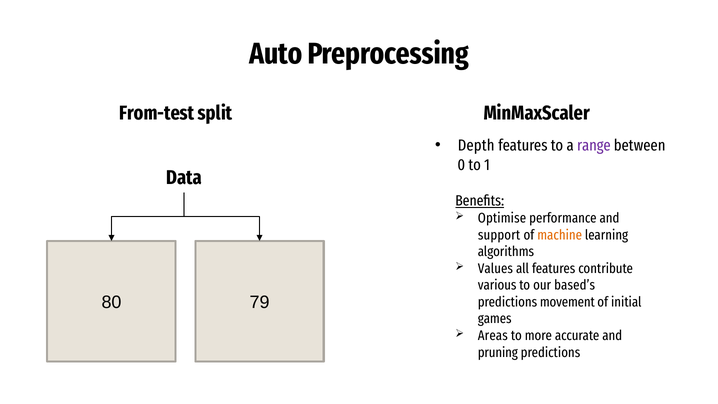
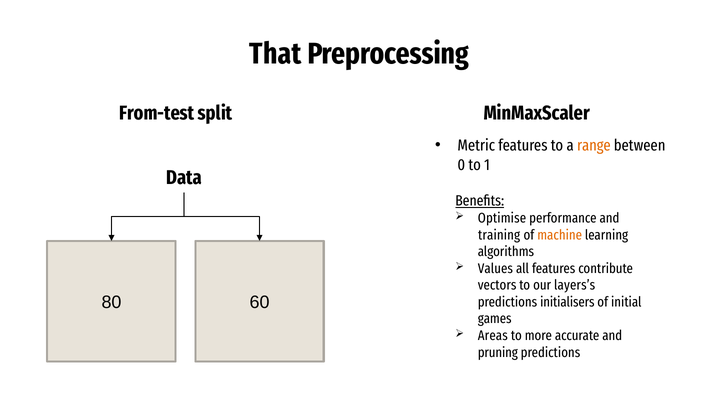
Auto: Auto -> That (276, 54)
Depth: Depth -> Metric (476, 146)
range colour: purple -> orange (594, 146)
support: support -> training (499, 235)
various: various -> vectors (497, 285)
based’s: based’s -> layers’s (575, 285)
79: 79 -> 60 (260, 302)
movement: movement -> initialisers (567, 302)
